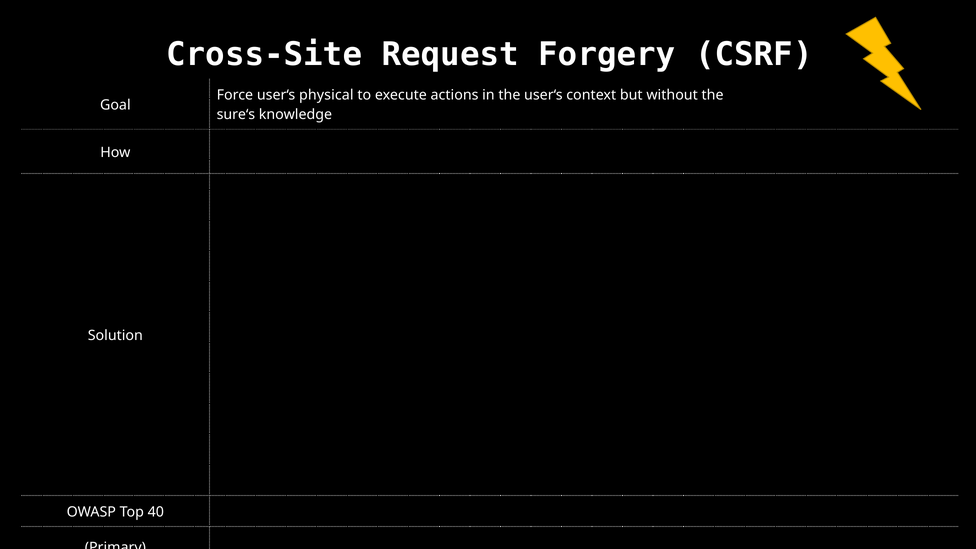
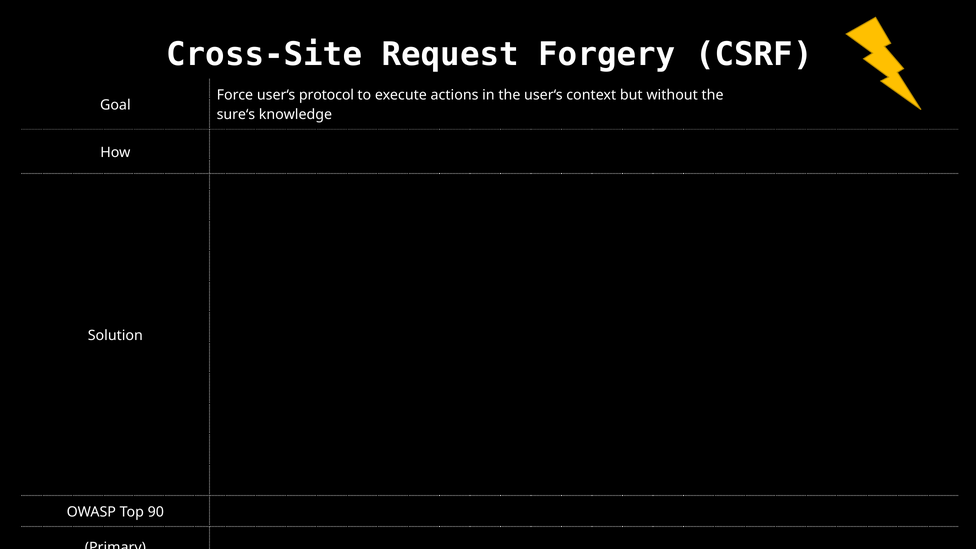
physical: physical -> protocol (326, 95)
40: 40 -> 90 (156, 512)
